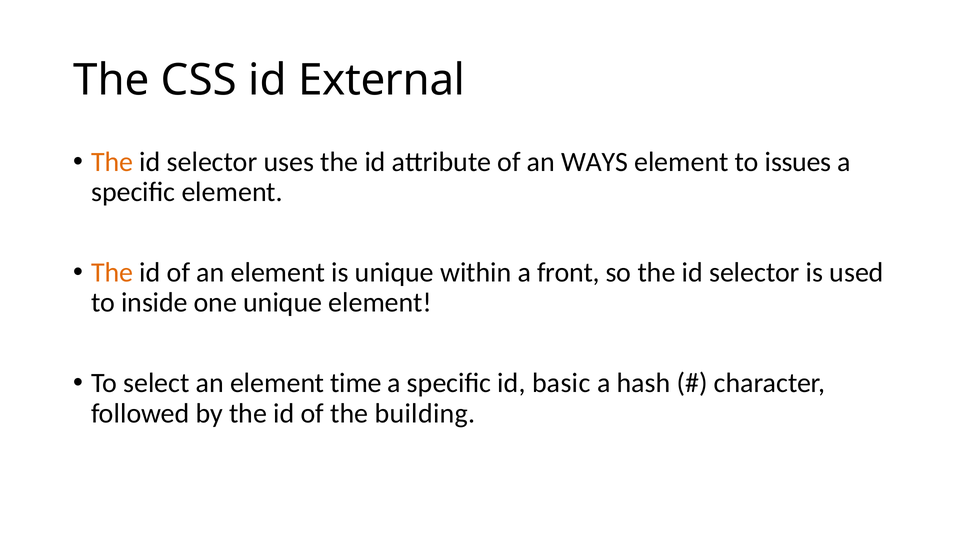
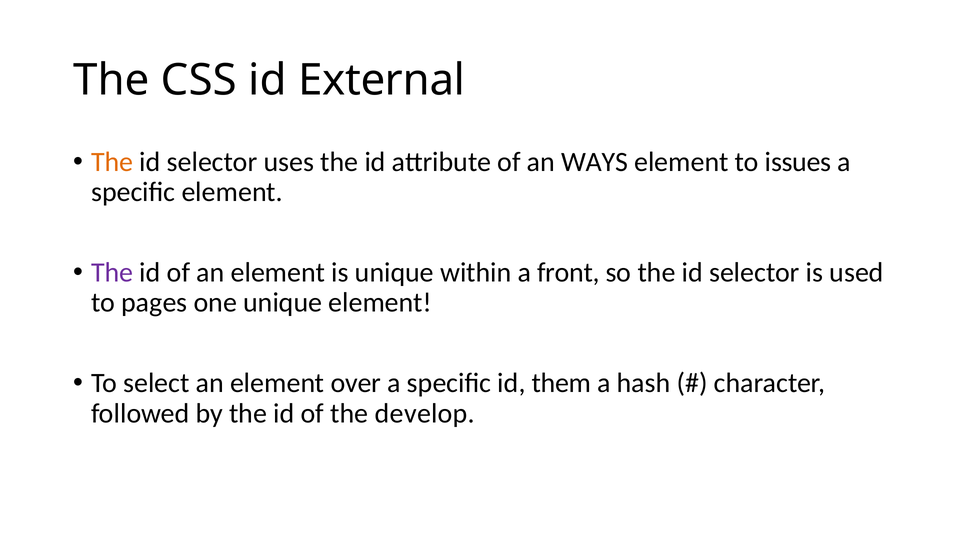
The colour: orange -> purple (112, 273)
inside: inside -> pages (154, 303)
time: time -> over (356, 383)
basic: basic -> them (561, 383)
building: building -> develop (425, 414)
